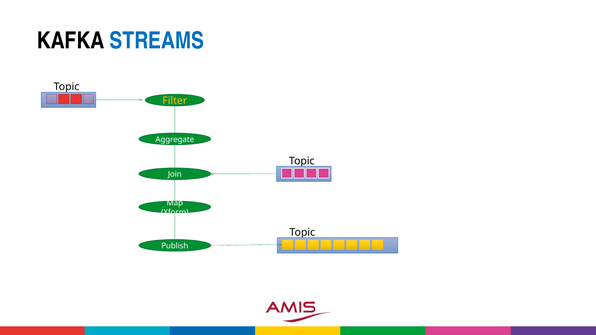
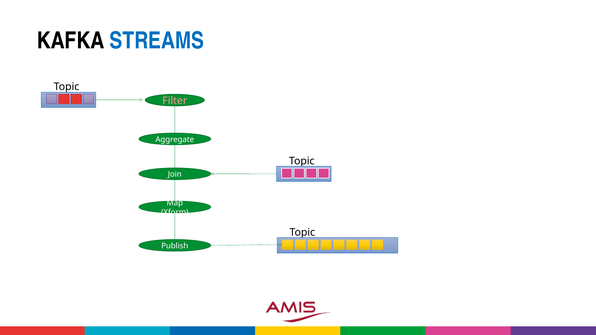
Filter colour: yellow -> pink (175, 101)
